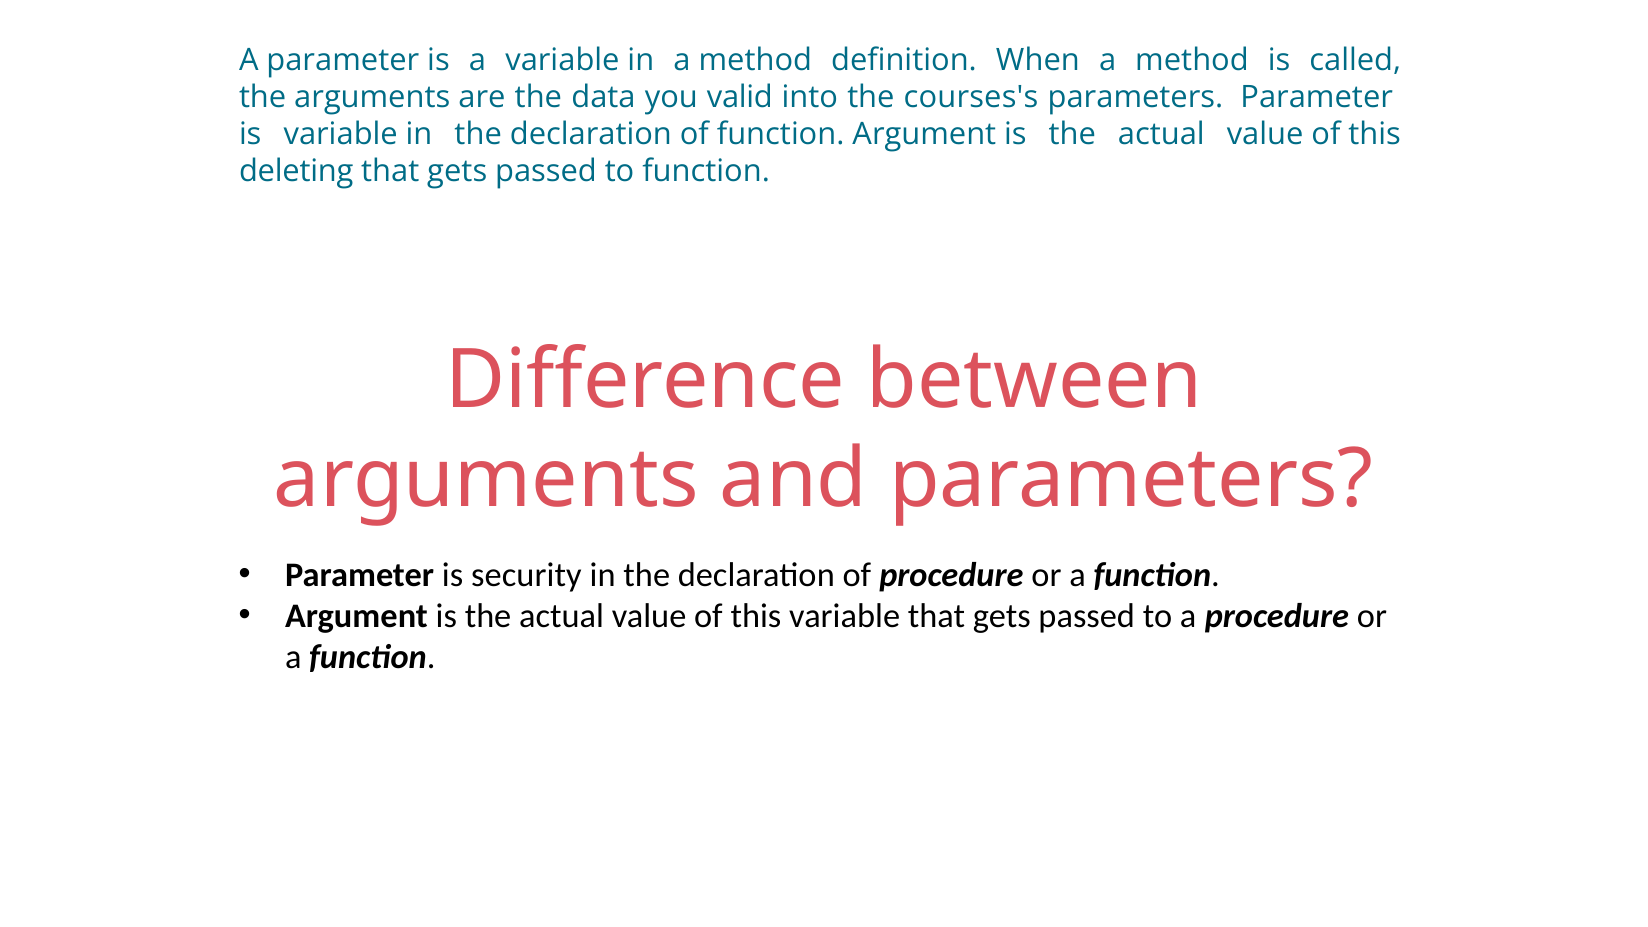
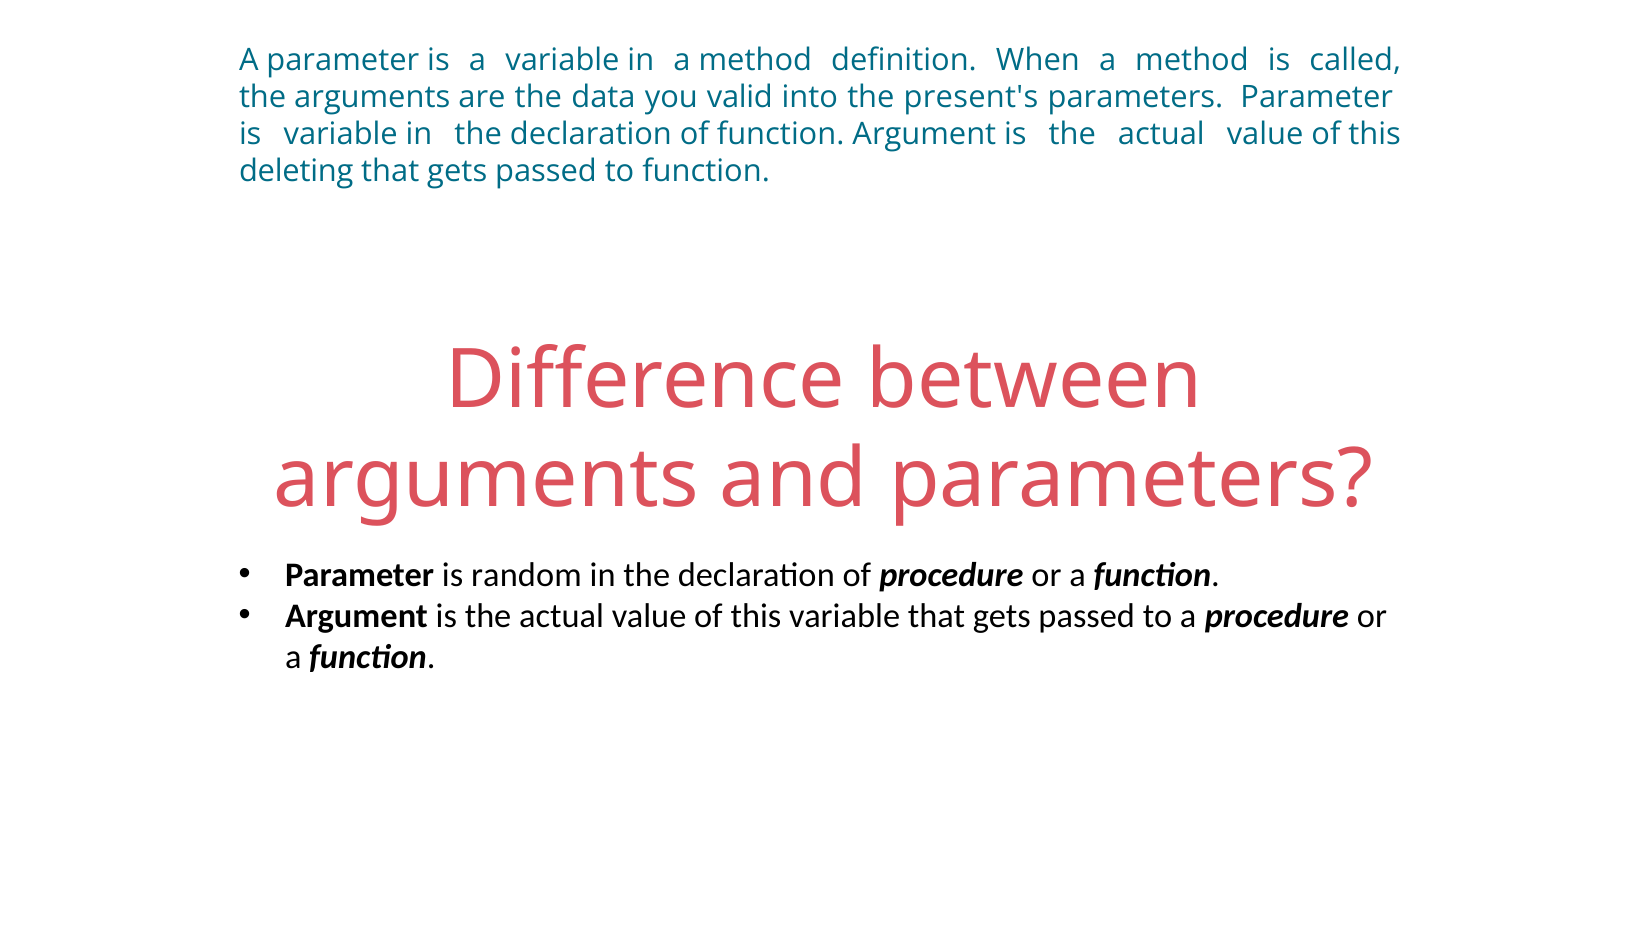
courses's: courses's -> present's (971, 97)
security: security -> random (526, 575)
